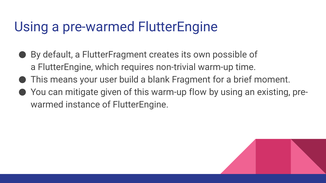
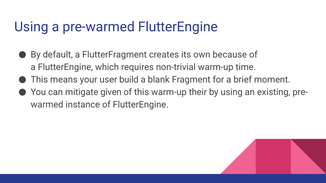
possible: possible -> because (230, 55)
flow: flow -> their (198, 92)
